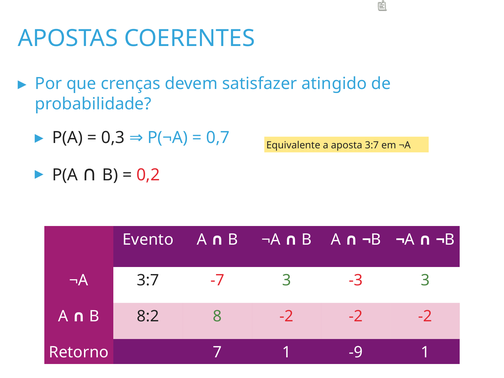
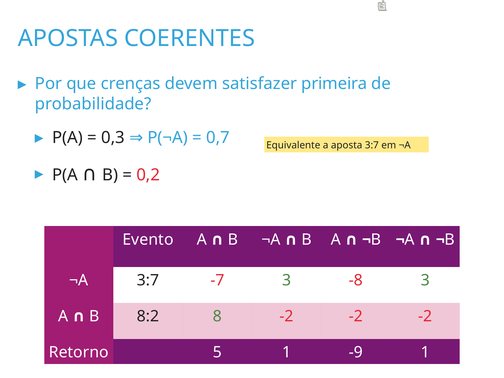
atingido: atingido -> primeira (334, 84)
-3: -3 -> -8 (356, 280)
7: 7 -> 5 (217, 352)
